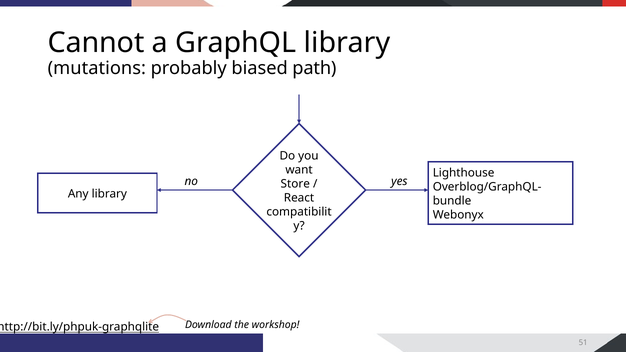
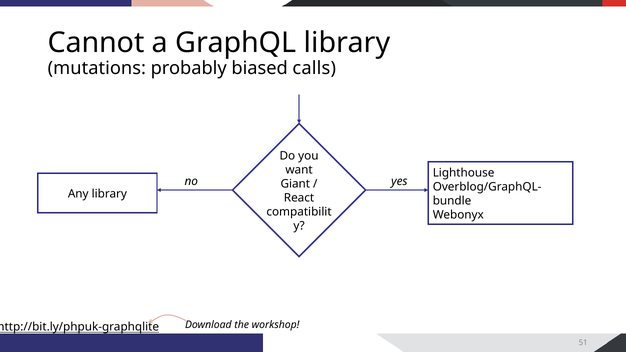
path: path -> calls (314, 68)
Store: Store -> Giant (295, 184)
